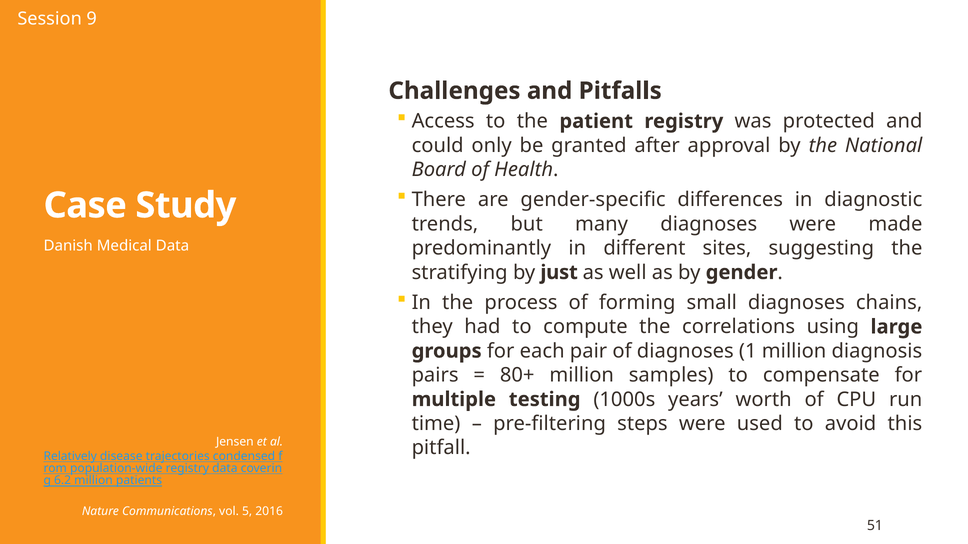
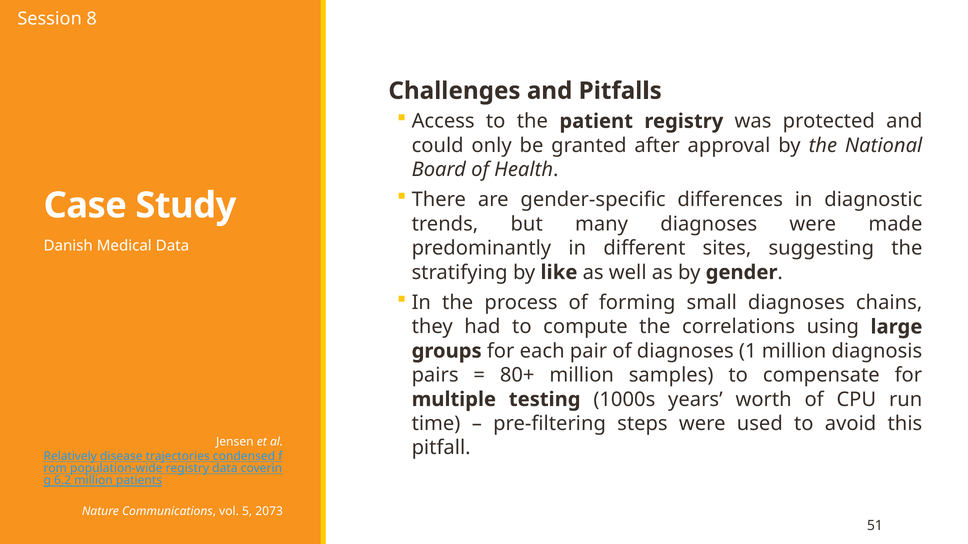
9: 9 -> 8 (92, 19)
just: just -> like (559, 273)
2016: 2016 -> 2073 (269, 512)
